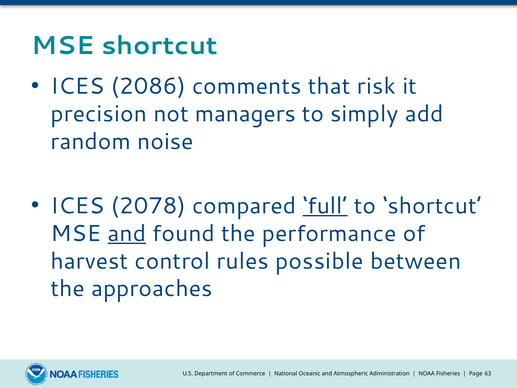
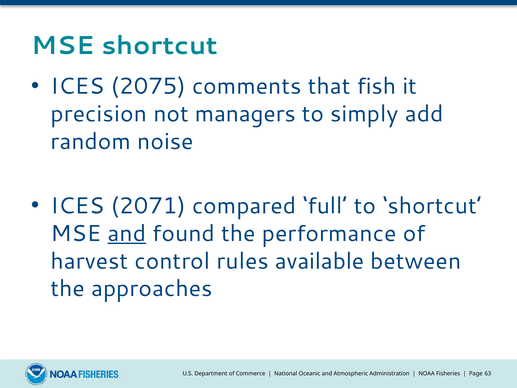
2086: 2086 -> 2075 (148, 86)
risk: risk -> fish (377, 86)
2078: 2078 -> 2071 (148, 206)
full underline: present -> none (325, 206)
possible: possible -> available (320, 261)
